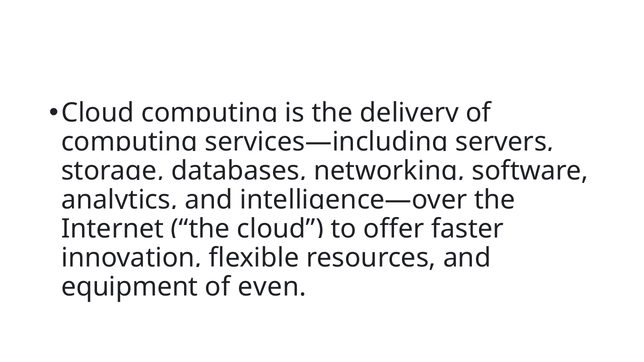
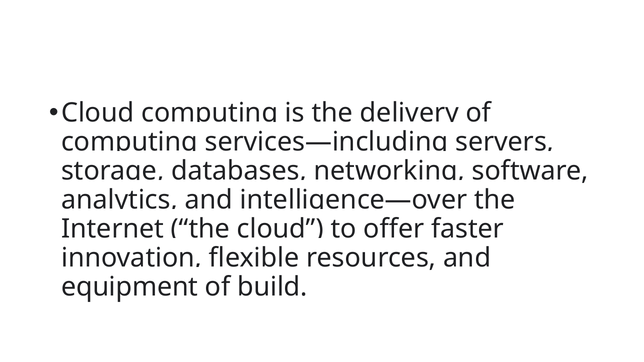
even: even -> build (272, 287)
